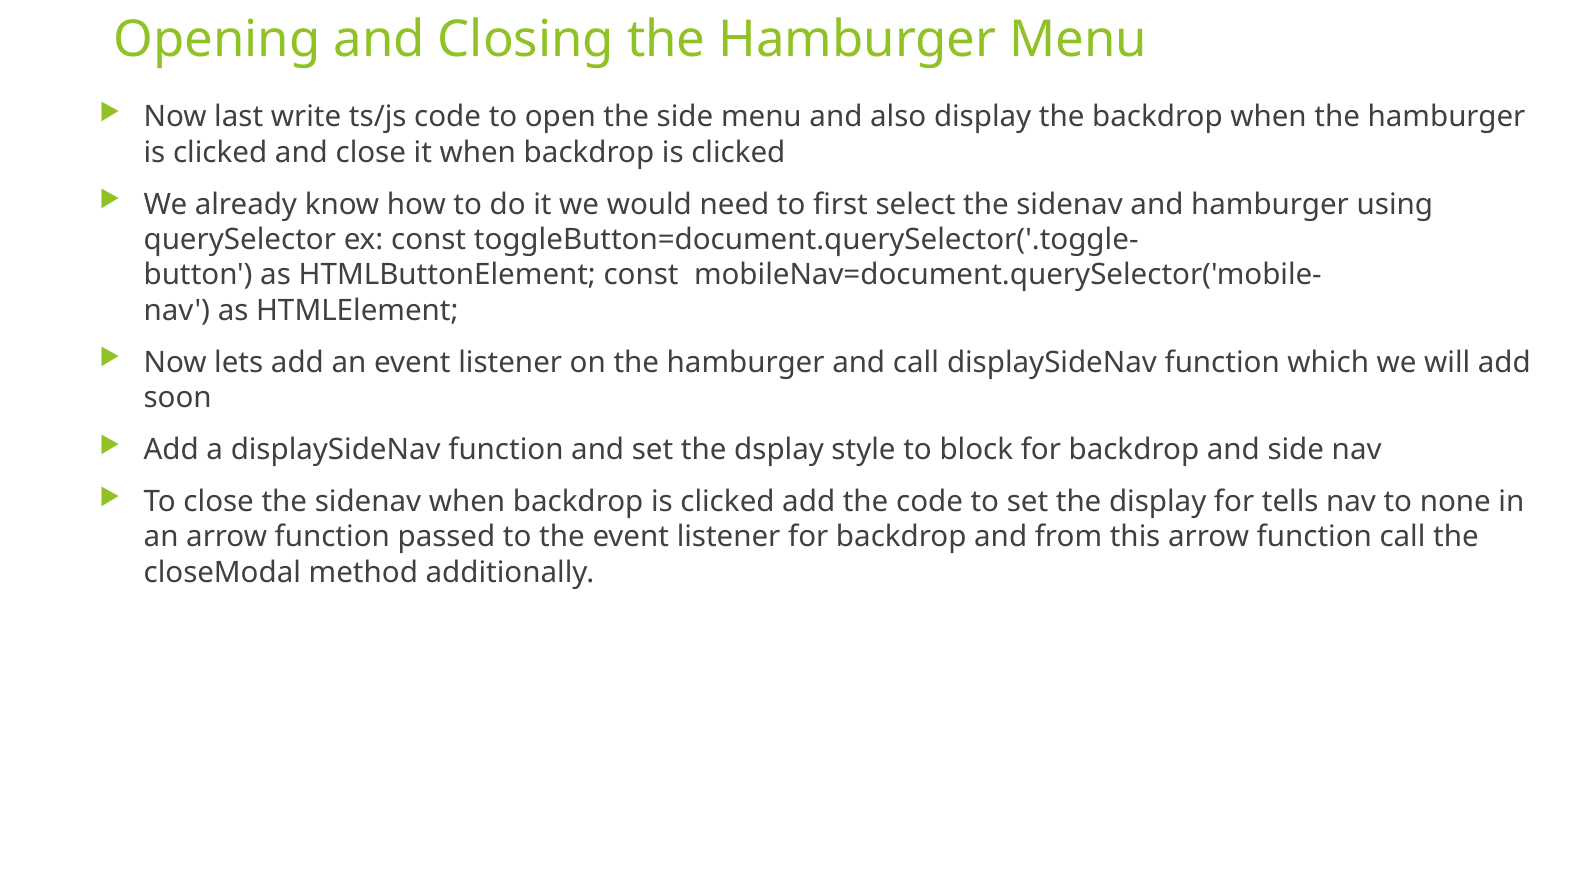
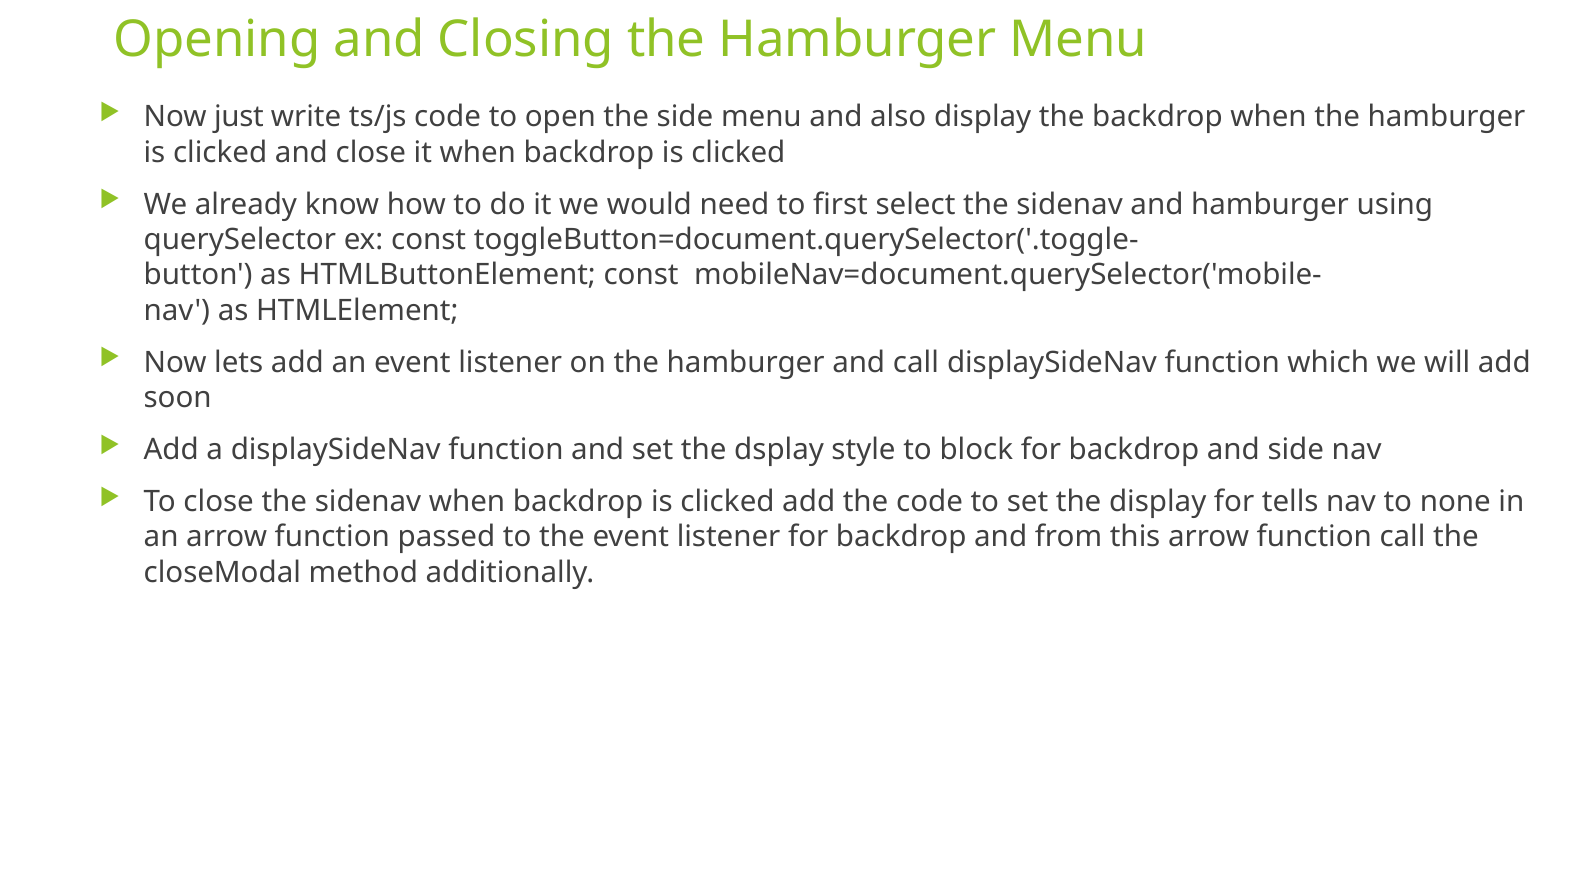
last: last -> just (239, 117)
